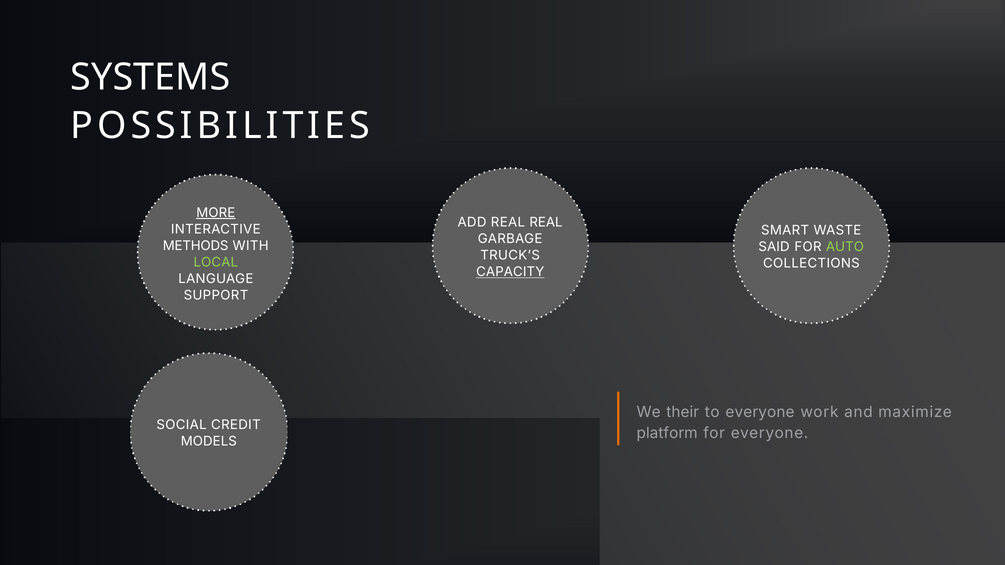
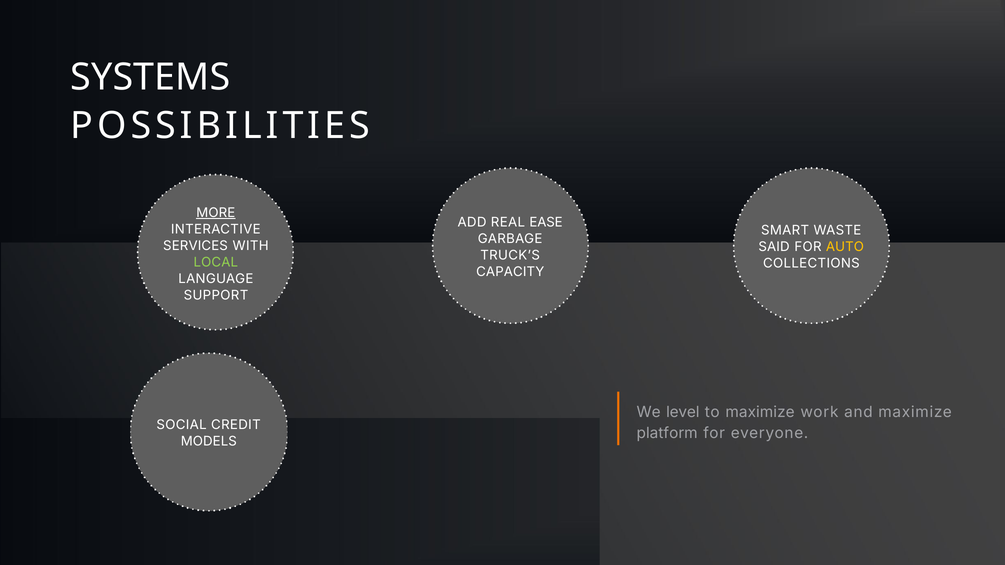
REAL REAL: REAL -> EASE (546, 223)
METHODS: METHODS -> SERVICES (195, 246)
AUTO colour: light green -> yellow (845, 247)
CAPACITY underline: present -> none (510, 272)
their: their -> level (683, 412)
to everyone: everyone -> maximize (760, 412)
